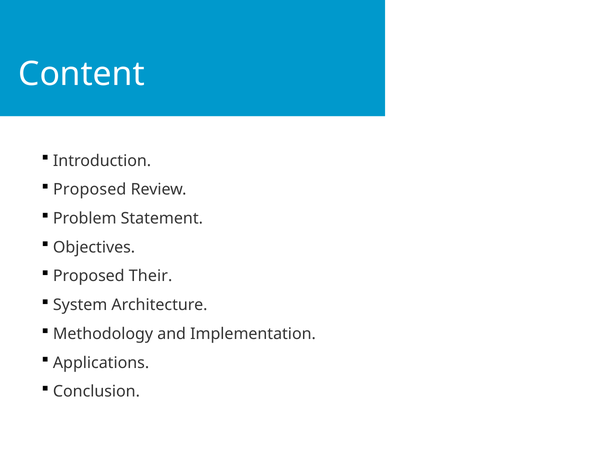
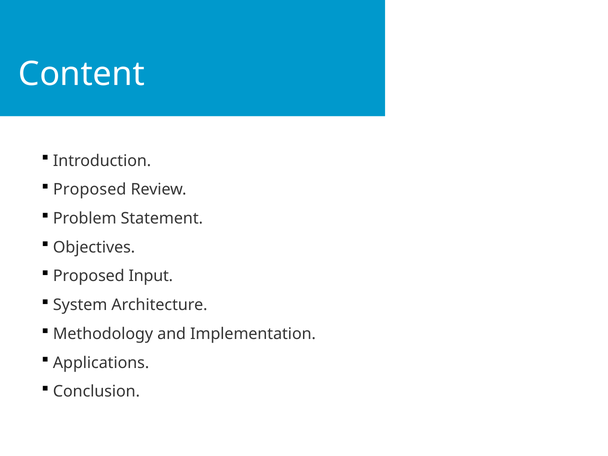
Their: Their -> Input (151, 276)
